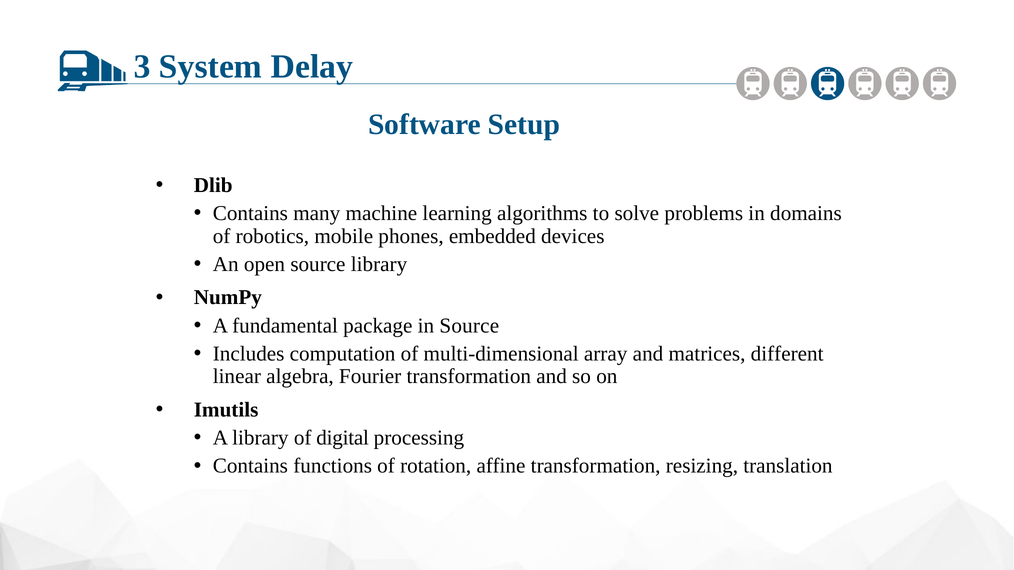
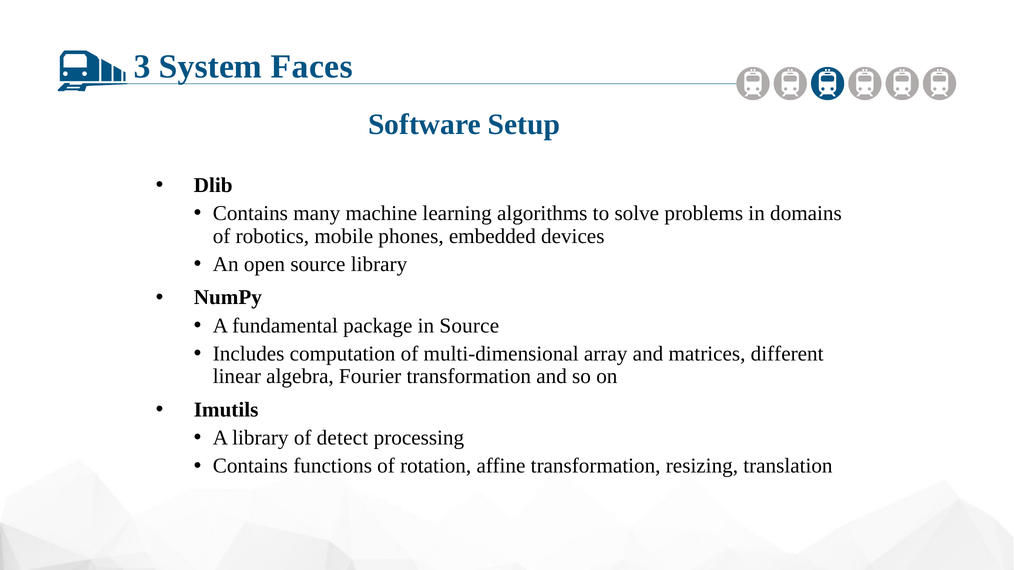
Delay: Delay -> Faces (312, 66)
digital: digital -> detect (342, 438)
